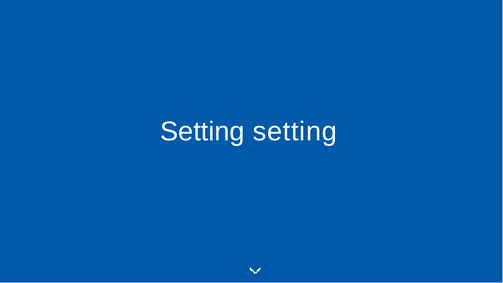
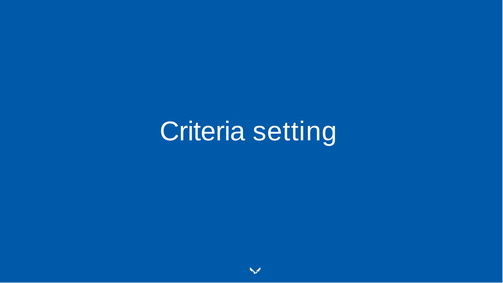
Setting: Setting -> Criteria (203, 132)
